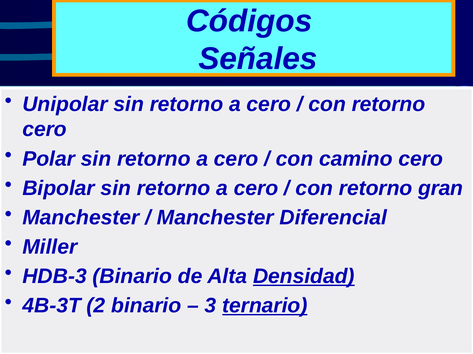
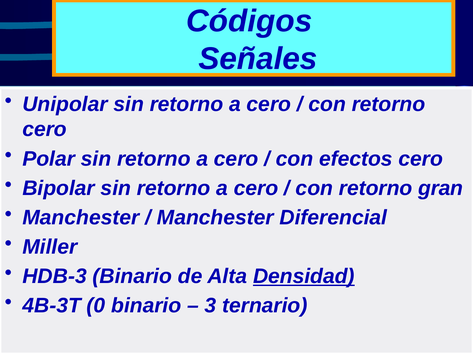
camino: camino -> efectos (356, 159)
2: 2 -> 0 (96, 306)
ternario underline: present -> none (265, 306)
